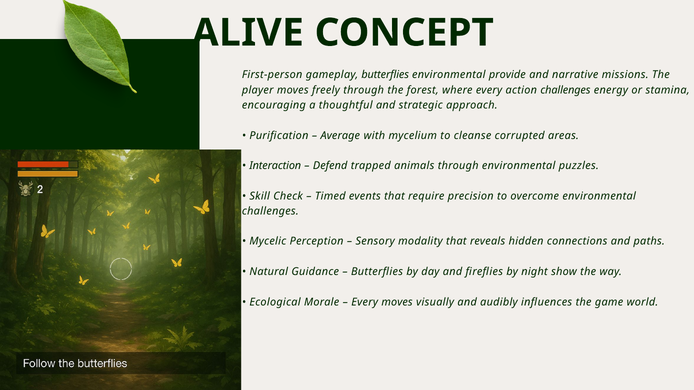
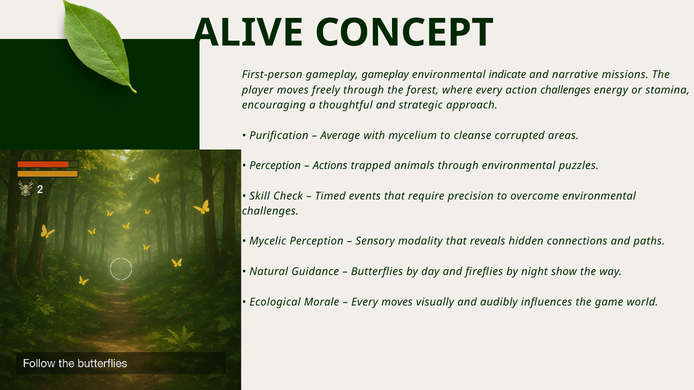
gameplay butterflies: butterflies -> gameplay (385, 75)
provide: provide -> indicate (507, 75)
Interaction: Interaction -> Perception (275, 166)
Defend: Defend -> Actions (330, 166)
